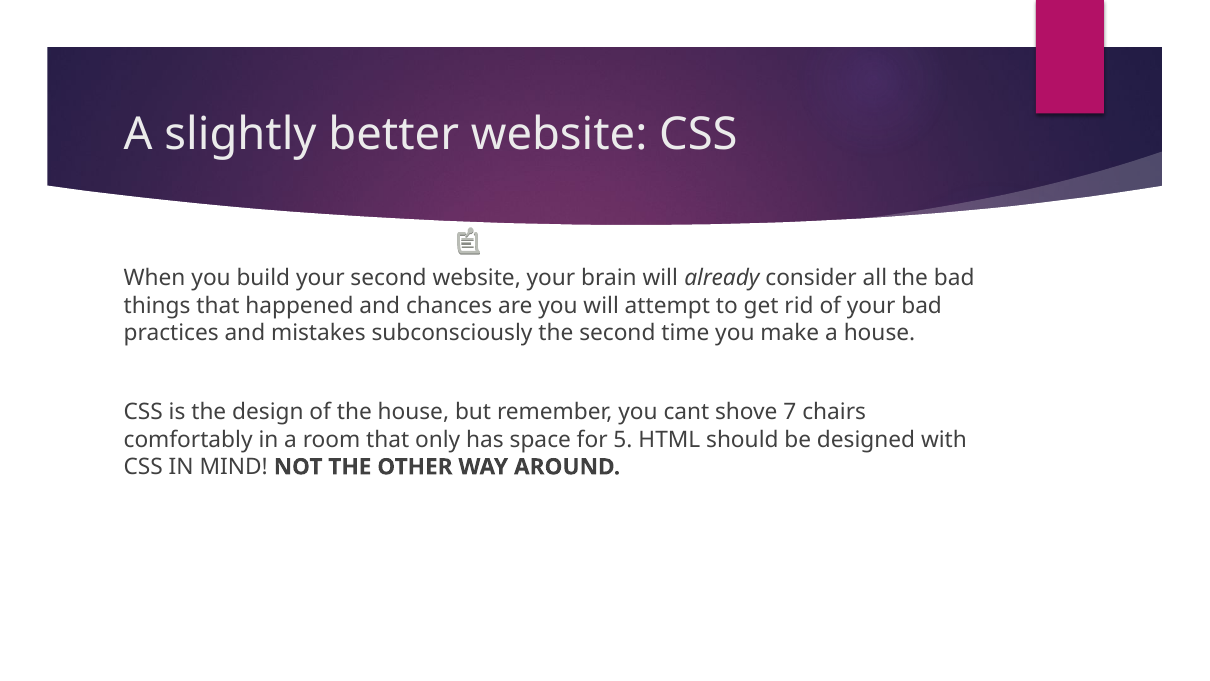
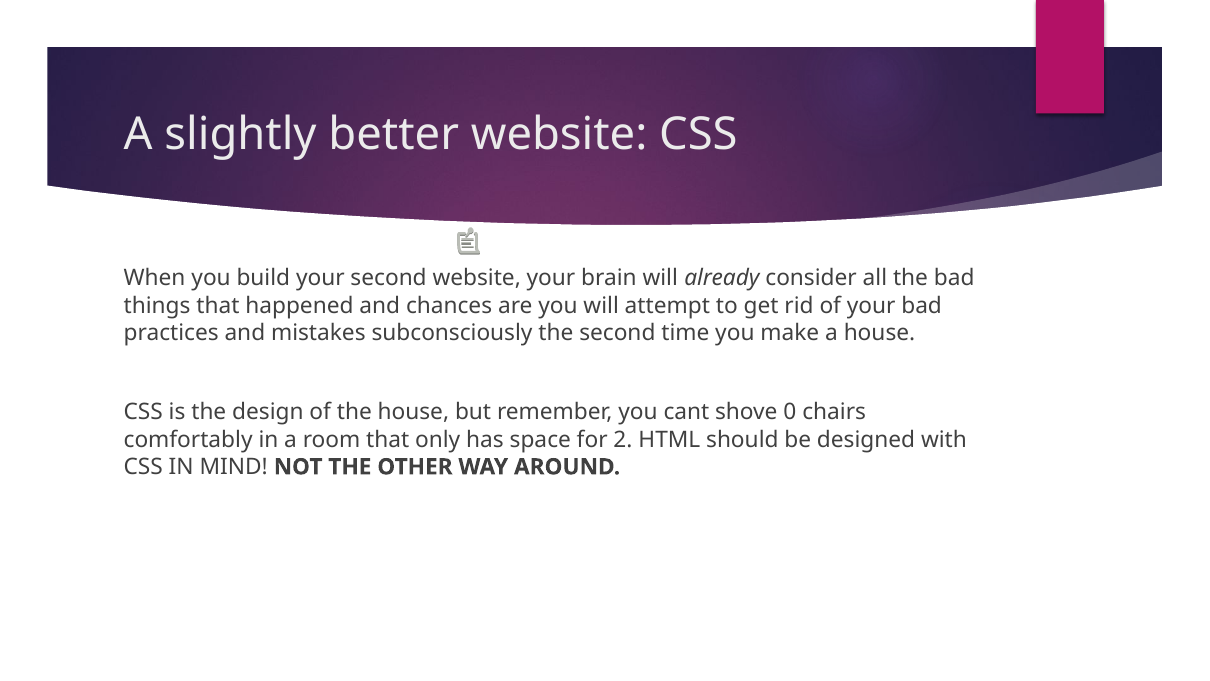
7: 7 -> 0 (790, 412)
5: 5 -> 2 (623, 439)
